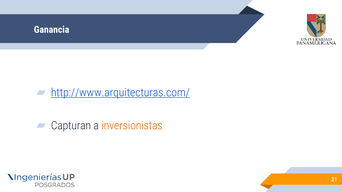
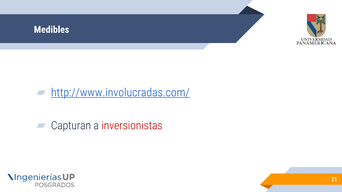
Ganancia: Ganancia -> Medibles (52, 30)
http://www.arquitecturas.com/: http://www.arquitecturas.com/ -> http://www.involucradas.com/ (120, 93)
inversionistas colour: orange -> red (132, 126)
